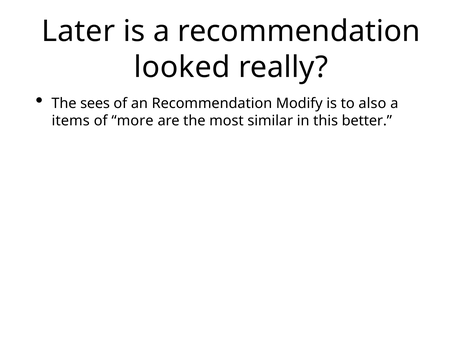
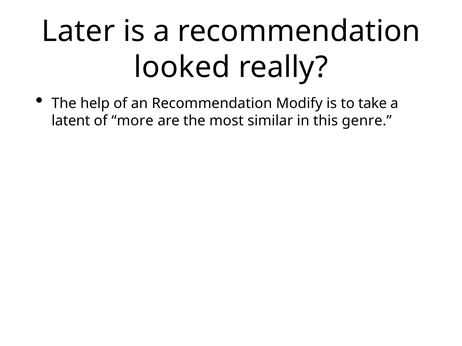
sees: sees -> help (95, 104)
also: also -> take (373, 104)
items: items -> latent (71, 121)
better: better -> genre (367, 121)
